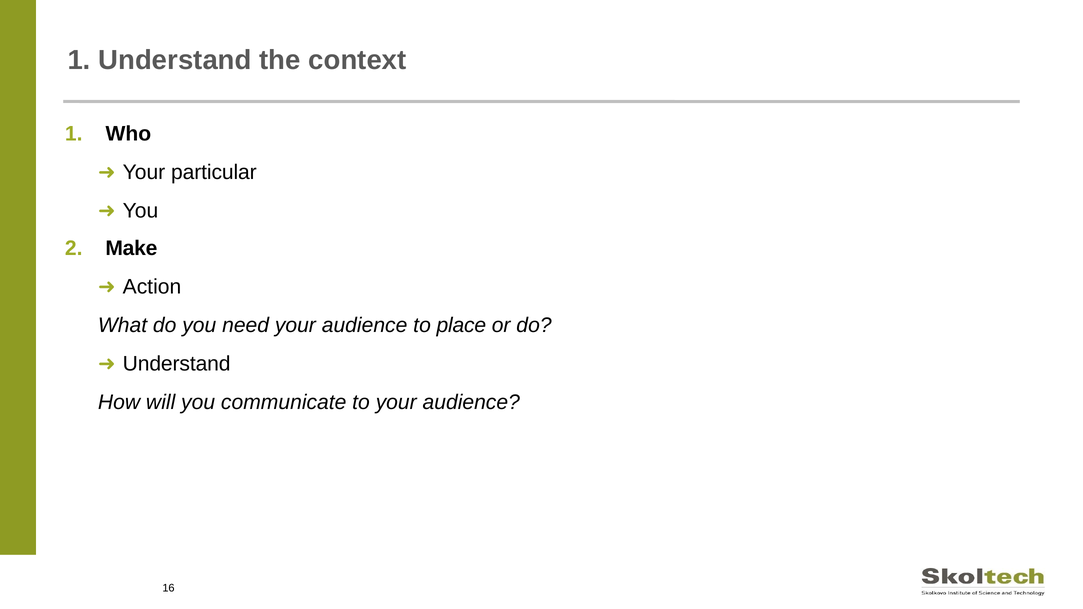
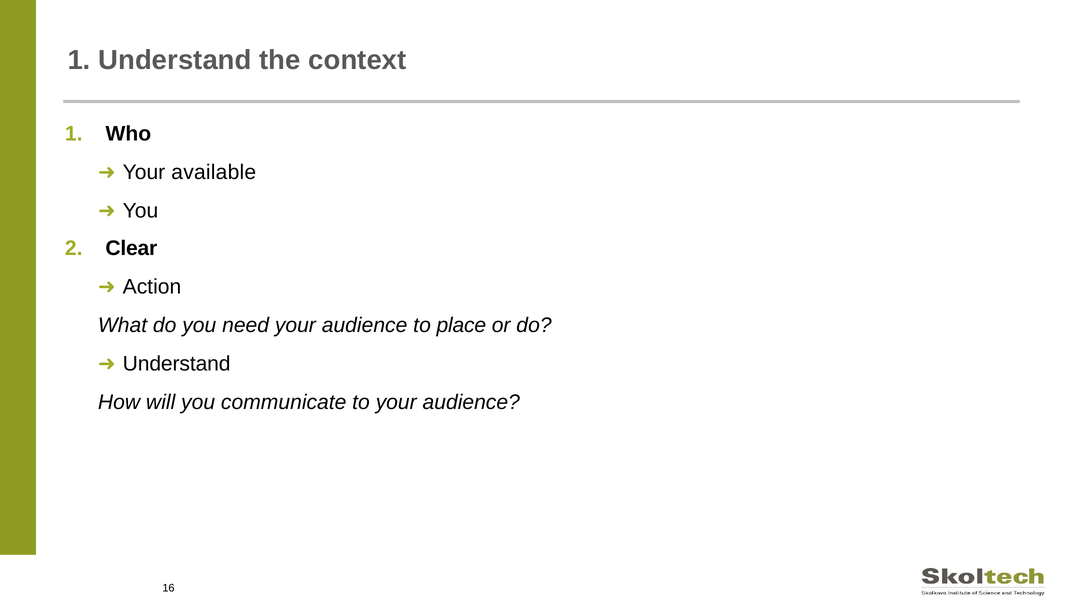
particular: particular -> available (214, 173)
Make: Make -> Clear (131, 249)
